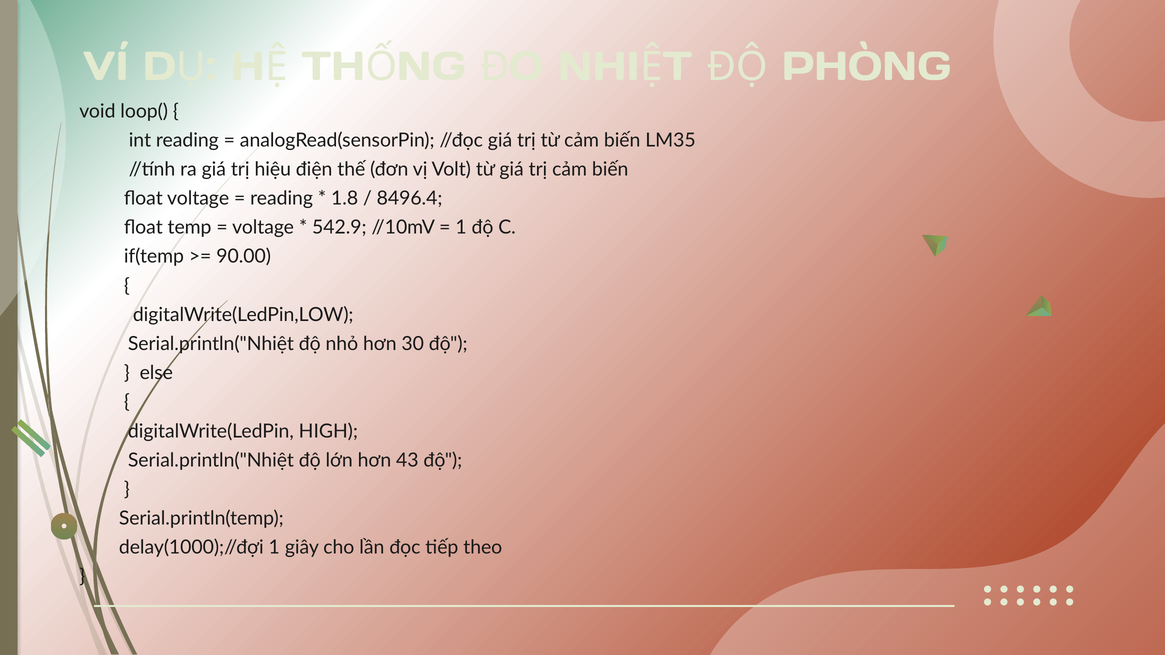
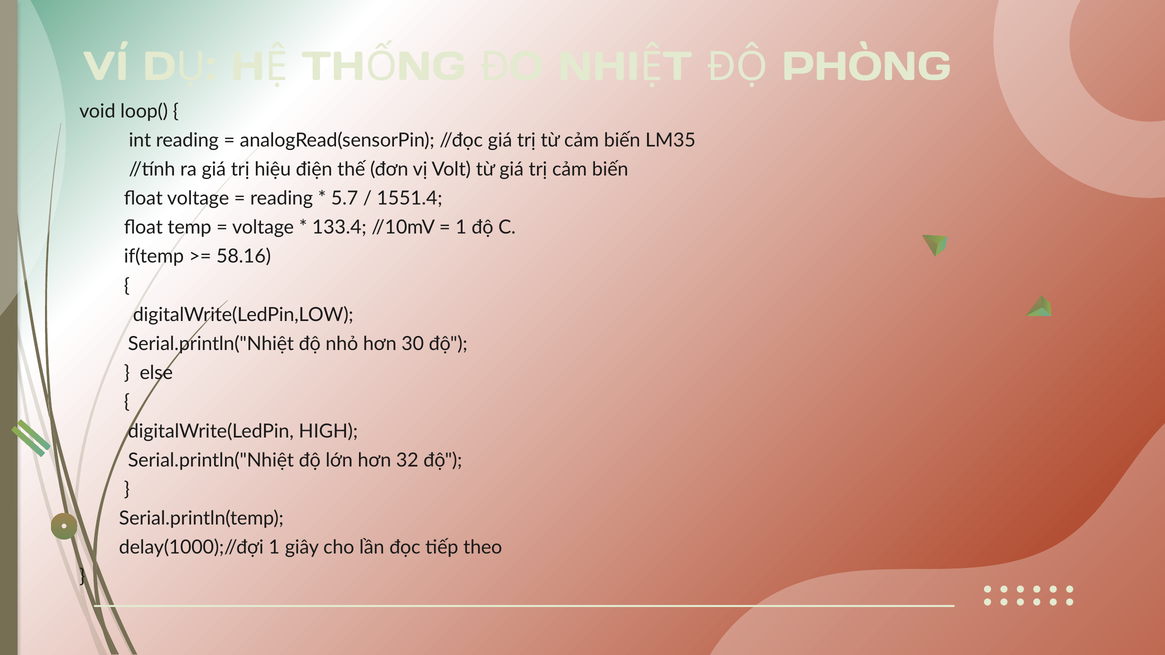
1.8: 1.8 -> 5.7 (345, 199)
8496.4: 8496.4 -> 1551.4 (410, 199)
542.9: 542.9 -> 133.4 (339, 228)
90.00: 90.00 -> 58.16 (244, 257)
43: 43 -> 32 (407, 460)
